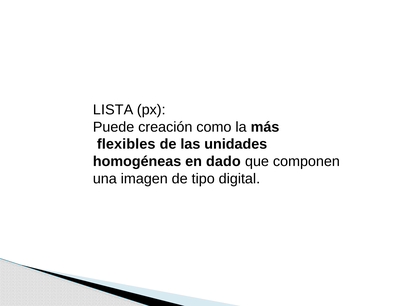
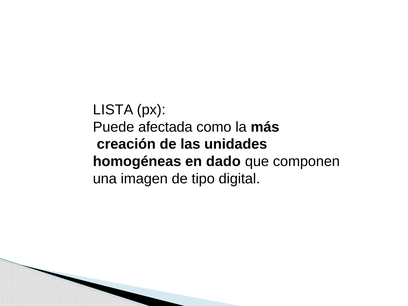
creación: creación -> afectada (165, 127)
flexibles: flexibles -> creación (126, 144)
